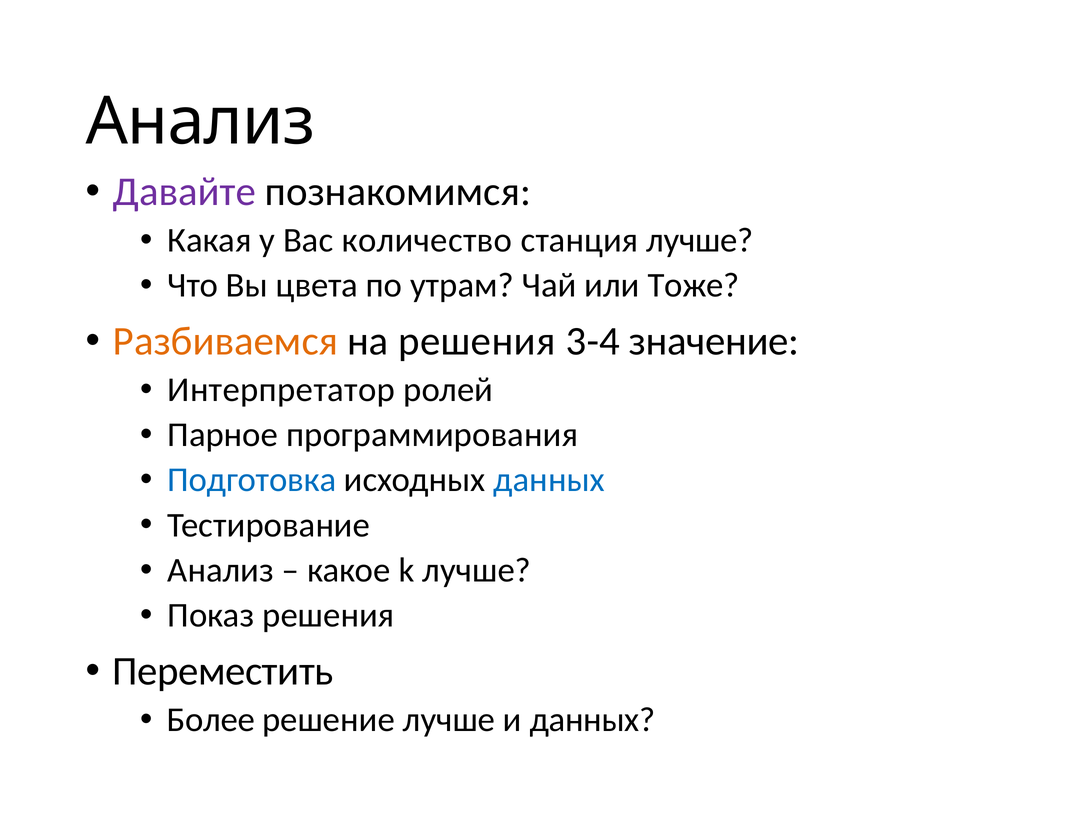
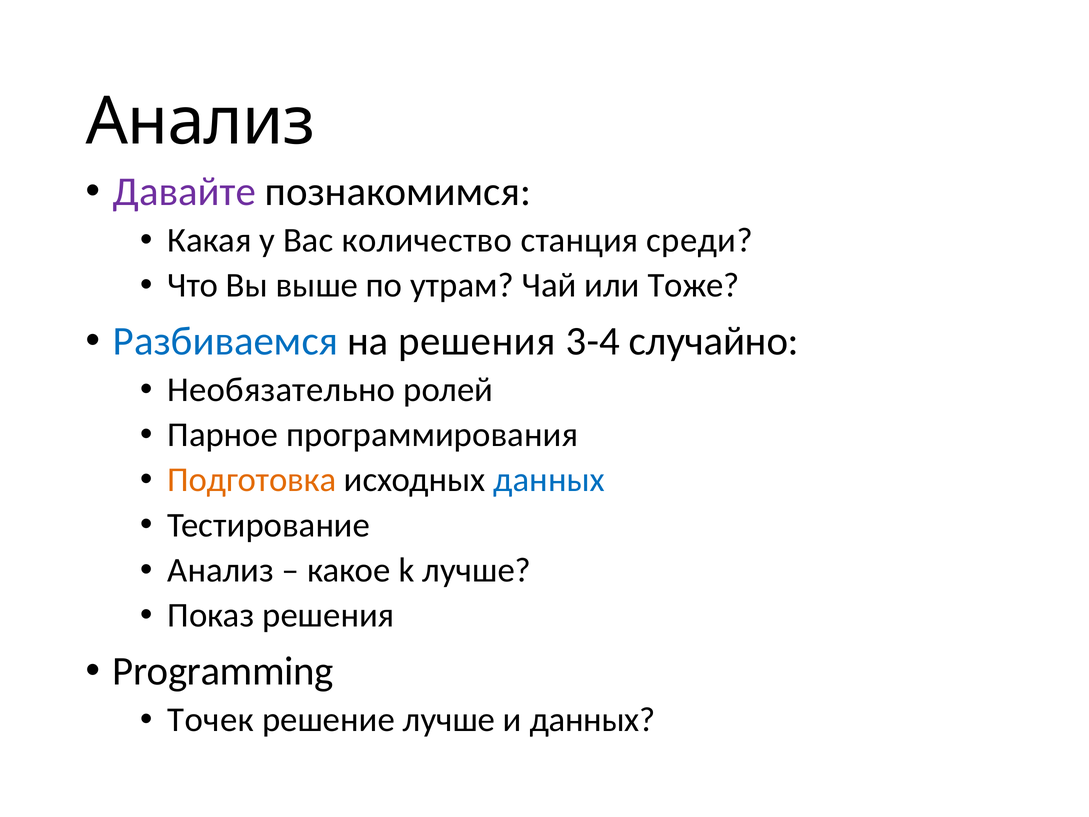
станция лучше: лучше -> среди (700, 240)
цвета: цвета -> выше (317, 285)
Разбиваемся colour: orange -> blue (226, 341)
значение: значение -> случайно (714, 341)
Интерпретатор: Интерпретатор -> Необязательно (281, 390)
Подготовка colour: blue -> orange (252, 480)
Переместить: Переместить -> Programming (223, 671)
Более: Более -> Точек (211, 720)
